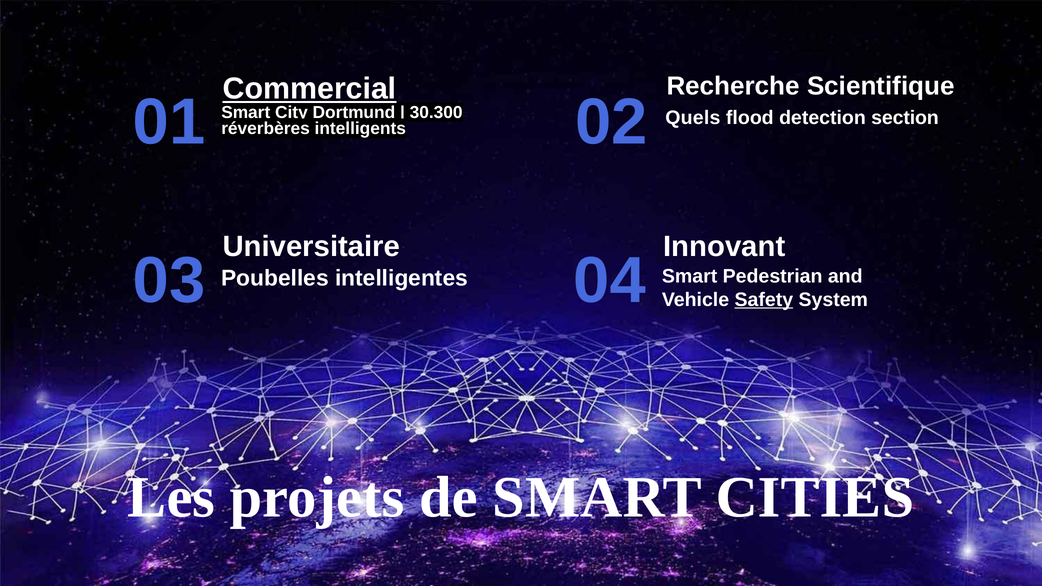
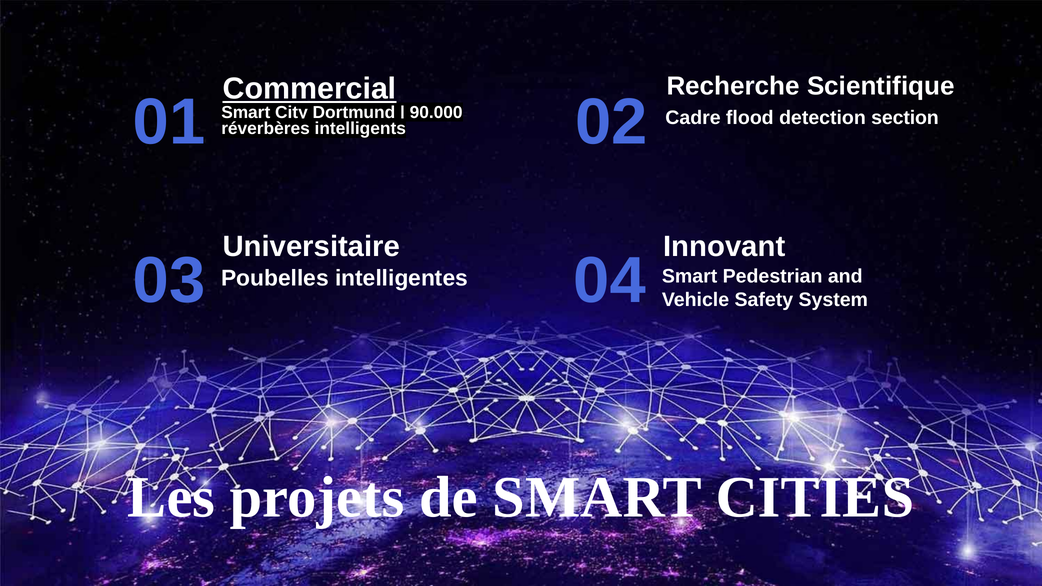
Quels: Quels -> Cadre (693, 118)
30.300: 30.300 -> 90.000 (436, 112)
Safety underline: present -> none (764, 300)
